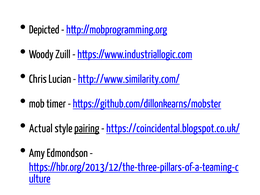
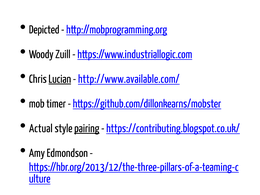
Lucian underline: none -> present (60, 79)
http://www.similarity.com/: http://www.similarity.com/ -> http://www.available.com/ (129, 79)
https://coincidental.blogspot.co.uk/: https://coincidental.blogspot.co.uk/ -> https://contributing.blogspot.co.uk/ (173, 128)
